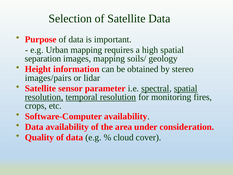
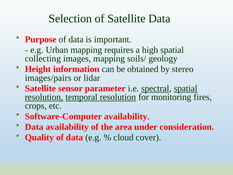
separation: separation -> collecting (43, 59)
